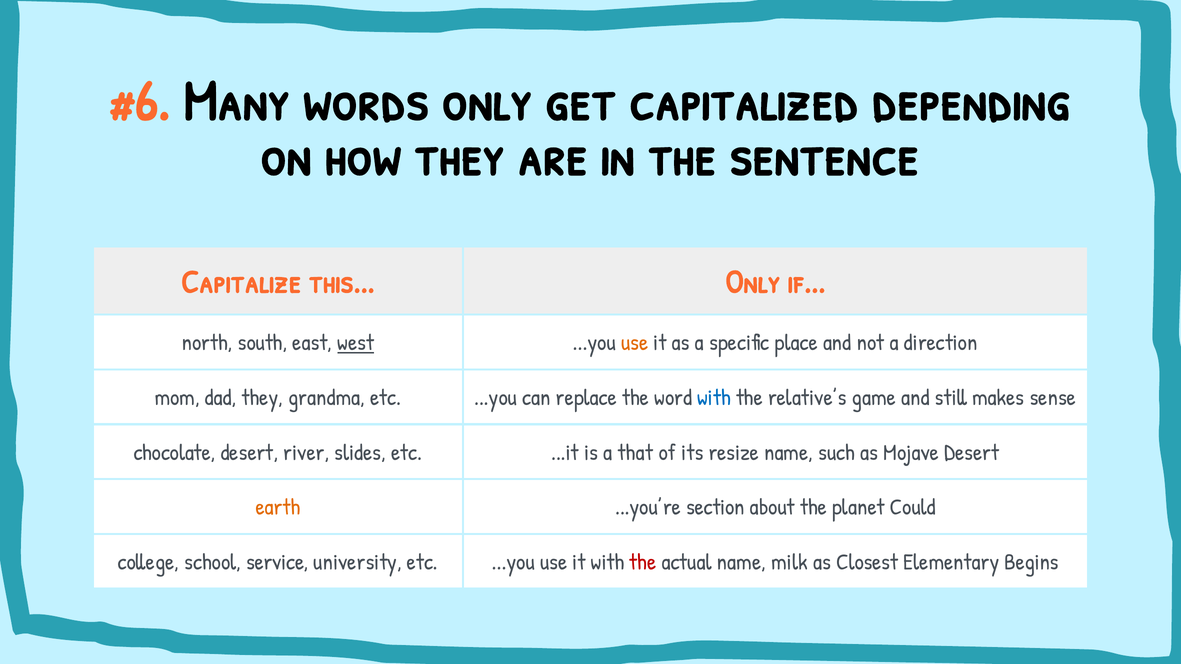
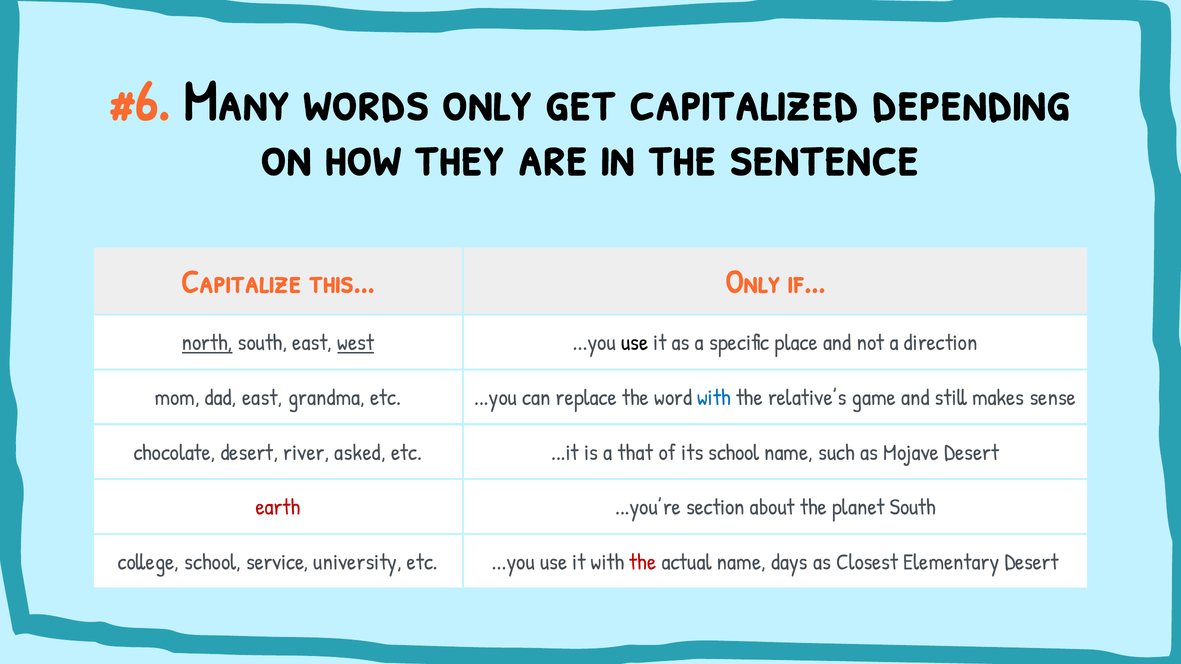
north underline: none -> present (207, 343)
use colour: orange -> black (635, 343)
dad they: they -> east (262, 398)
slides: slides -> asked (360, 453)
its resize: resize -> school (734, 453)
earth colour: orange -> red (278, 508)
planet Could: Could -> South (913, 508)
milk: milk -> days (790, 562)
Elementary Begins: Begins -> Desert (1032, 562)
